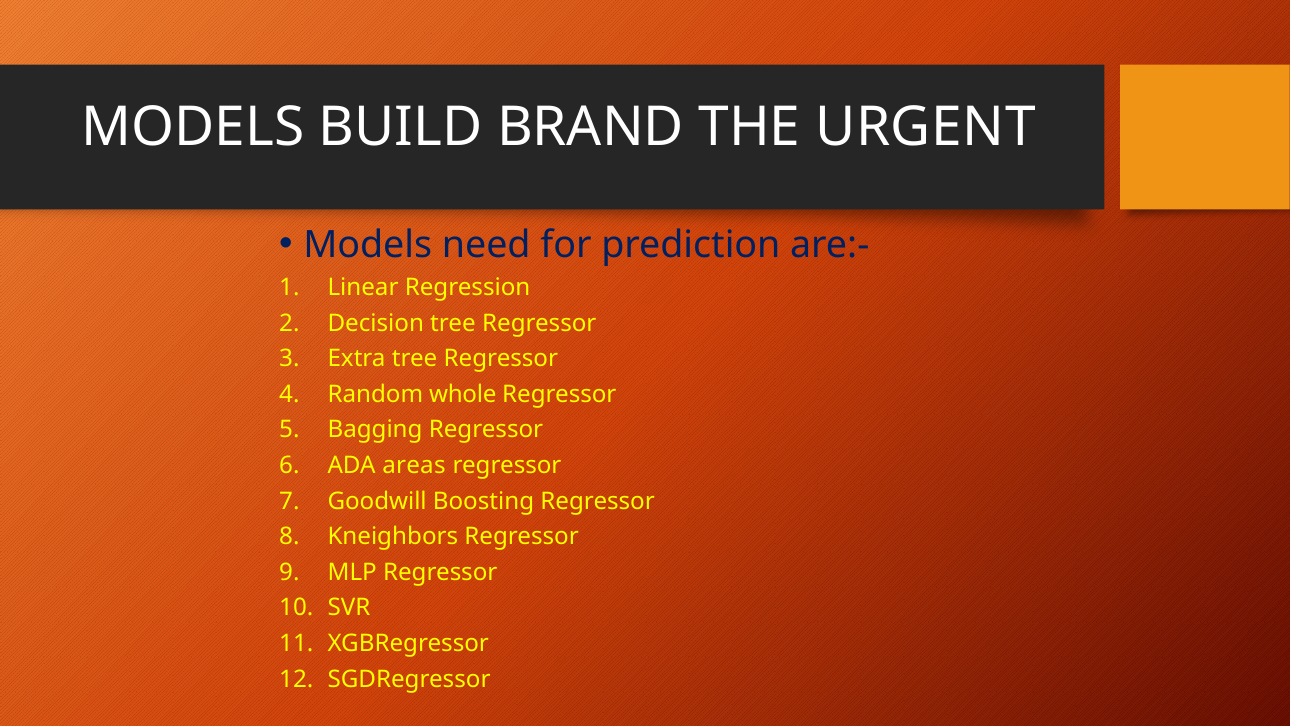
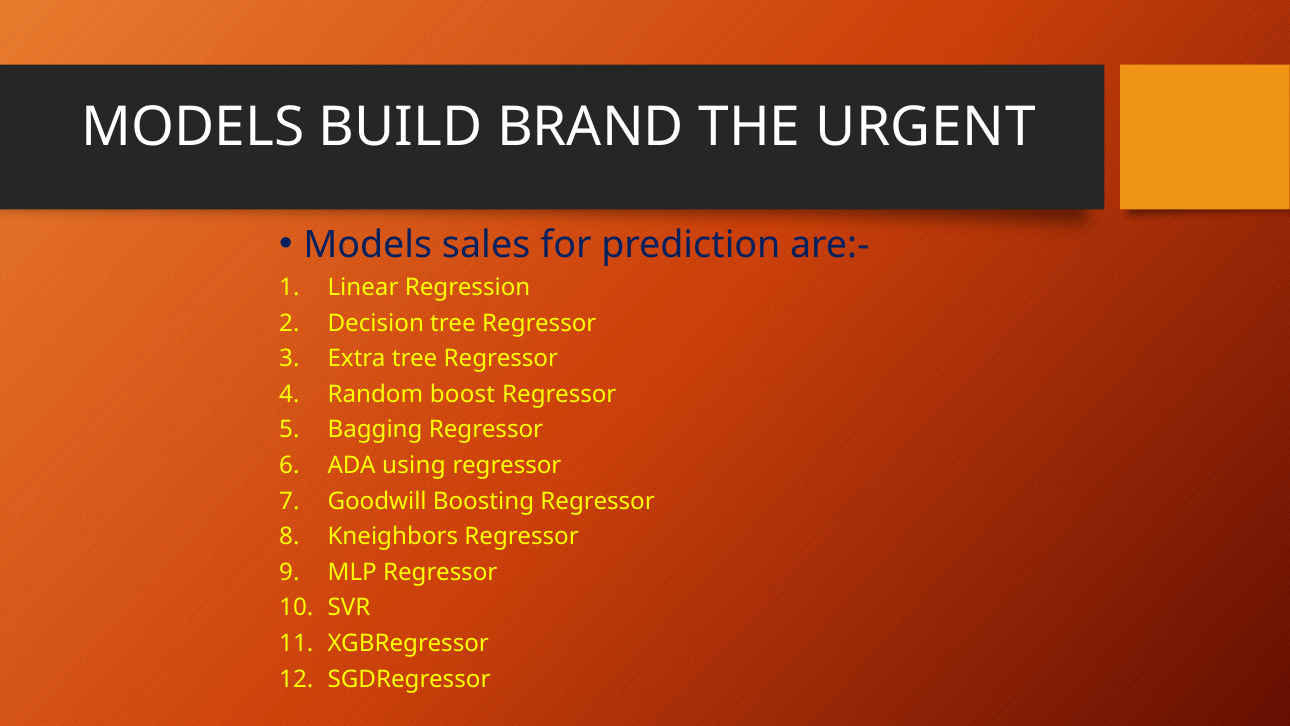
need: need -> sales (486, 245)
whole: whole -> boost (463, 394)
areas: areas -> using (414, 465)
